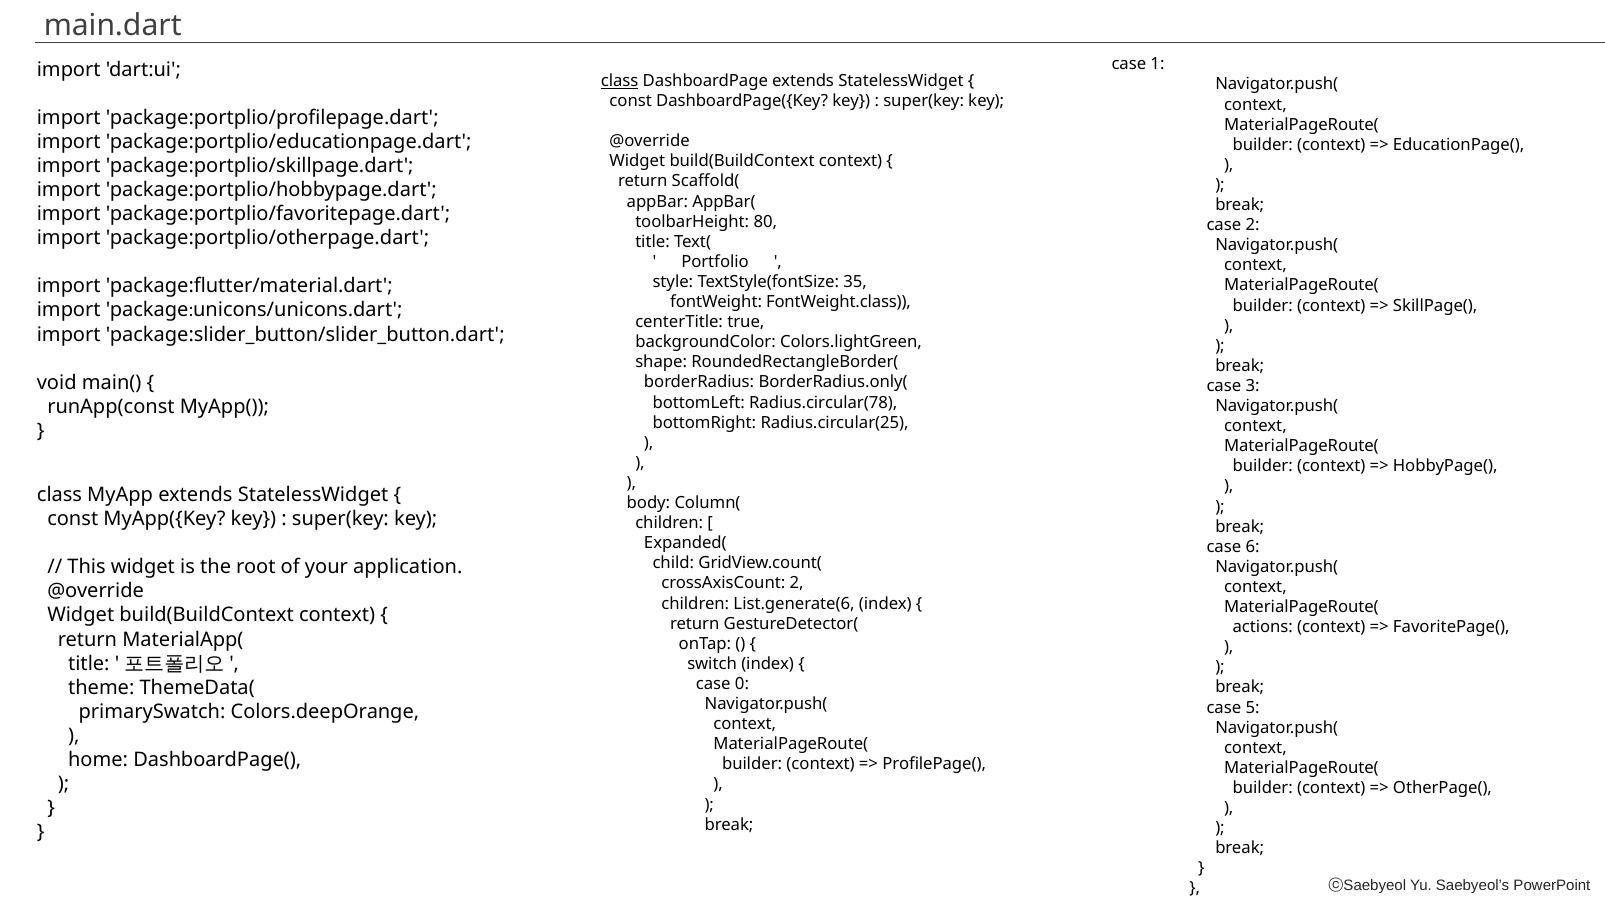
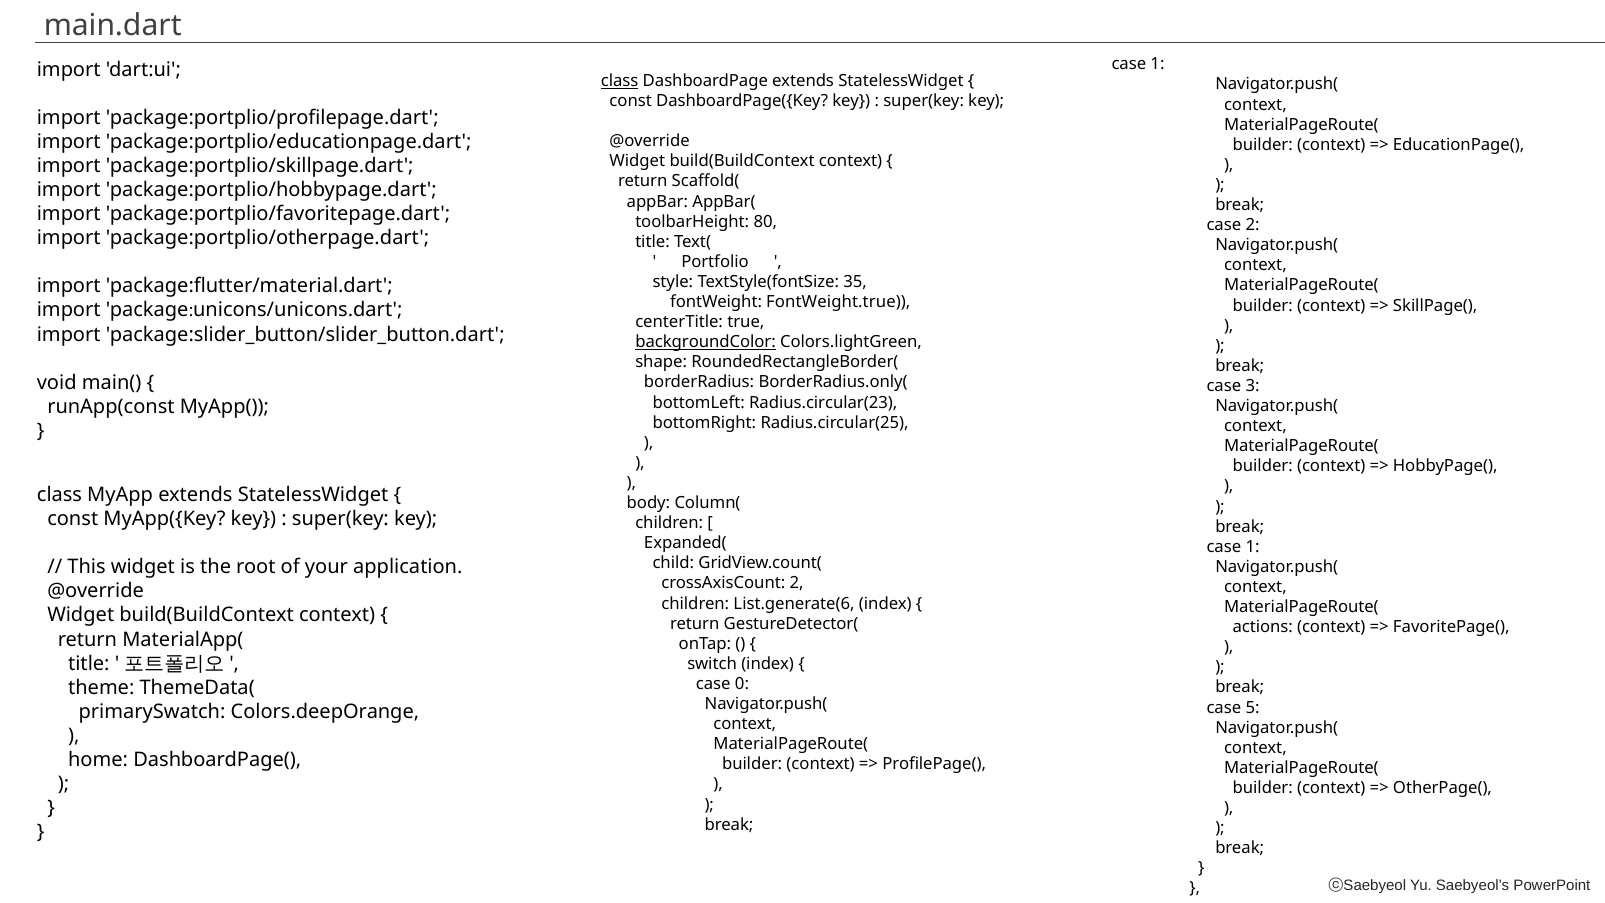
FontWeight.class: FontWeight.class -> FontWeight.true (838, 302)
backgroundColor underline: none -> present (706, 342)
Radius.circular(78: Radius.circular(78 -> Radius.circular(23 (823, 402)
6: 6 -> 1 (1253, 547)
